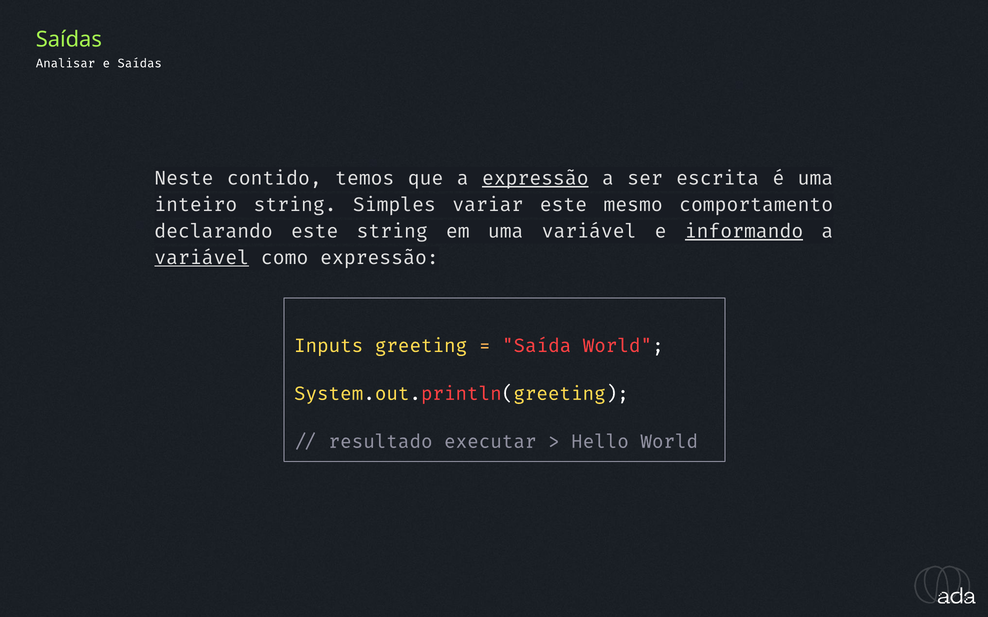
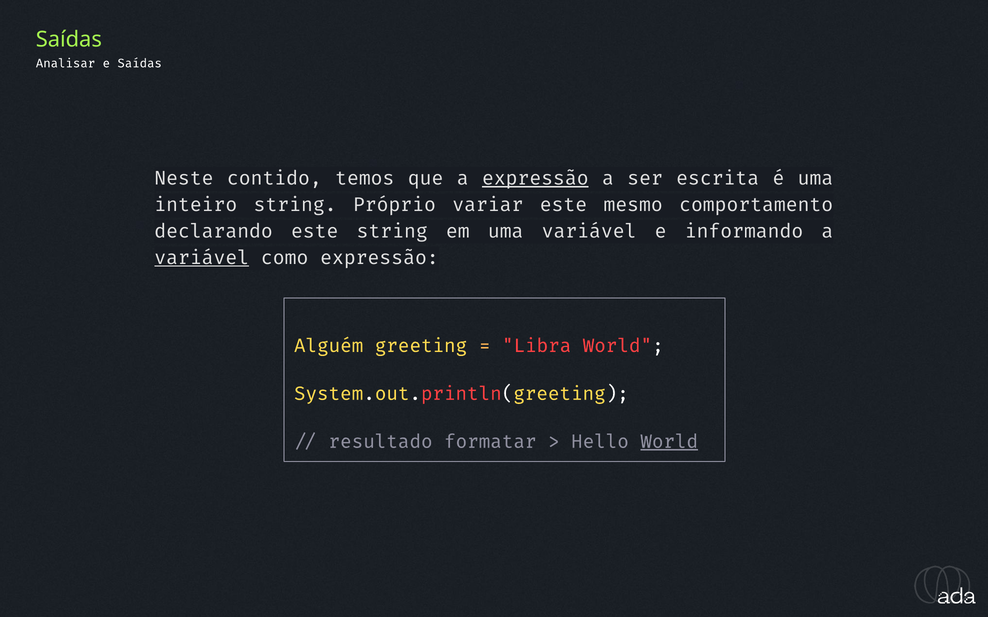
Simples: Simples -> Próprio (394, 205)
informando underline: present -> none (744, 232)
Inputs: Inputs -> Alguém (329, 346)
Saída: Saída -> Libra (537, 346)
executar: executar -> formatar (490, 442)
World underline: none -> present (669, 442)
